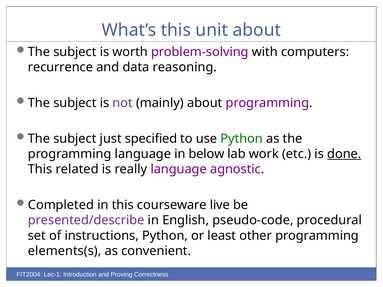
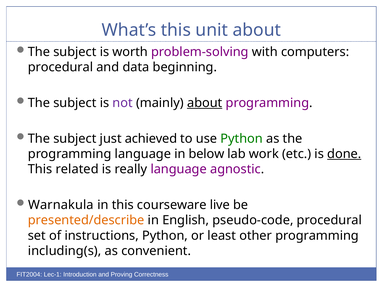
recurrence: recurrence -> procedural (60, 67)
reasoning: reasoning -> beginning (185, 67)
about underline: none -> present (205, 103)
specified: specified -> achieved (151, 139)
Completed: Completed -> Warnakula (61, 205)
presented/describe colour: purple -> orange (86, 220)
elements(s: elements(s -> including(s (65, 251)
